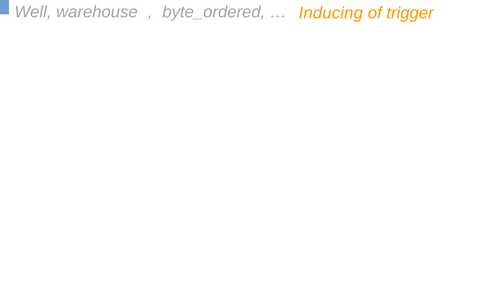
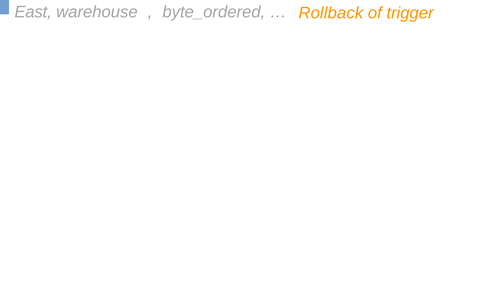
Well: Well -> East (33, 12)
Inducing: Inducing -> Rollback (331, 13)
